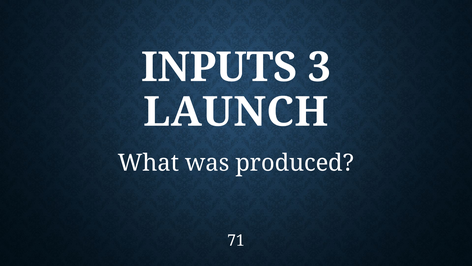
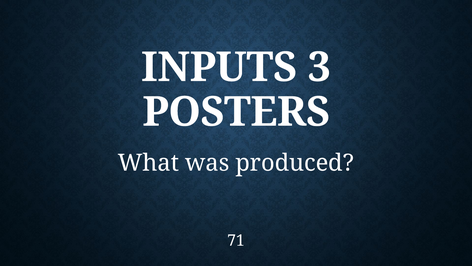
LAUNCH: LAUNCH -> POSTERS (236, 112)
